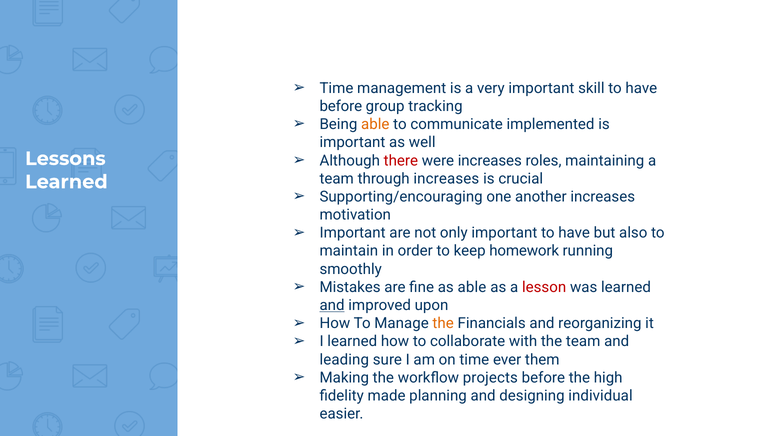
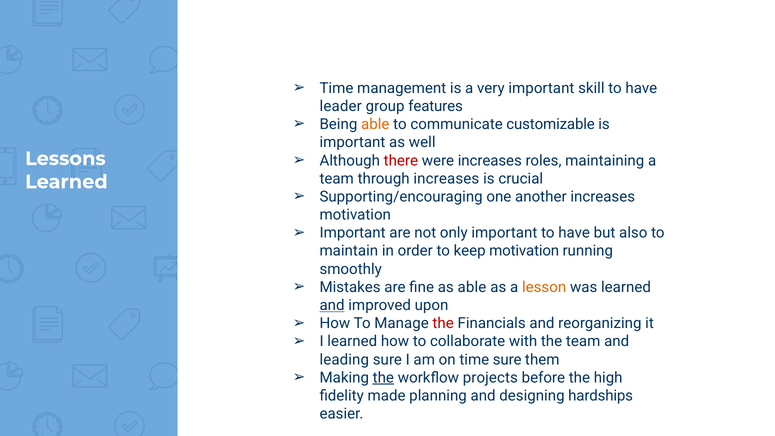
before: before -> leader (341, 106)
tracking: tracking -> features (436, 106)
implemented: implemented -> customizable (551, 124)
keep homework: homework -> motivation (524, 251)
lesson colour: red -> orange (544, 287)
the colour: orange -> red (443, 323)
time ever: ever -> sure (507, 360)
the underline: none -> present (383, 378)
individual: individual -> hardships (601, 396)
